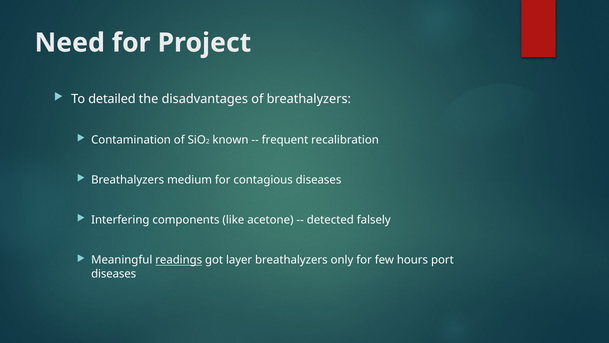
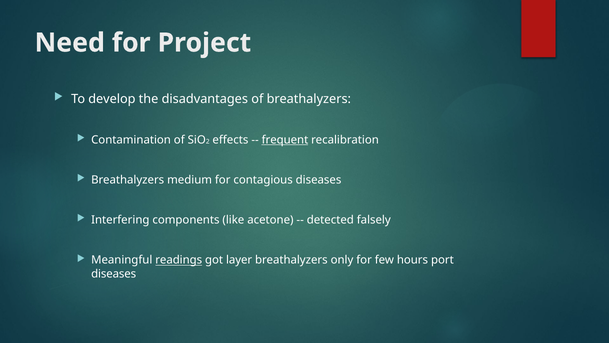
detailed: detailed -> develop (112, 99)
known: known -> effects (230, 140)
frequent underline: none -> present (285, 140)
